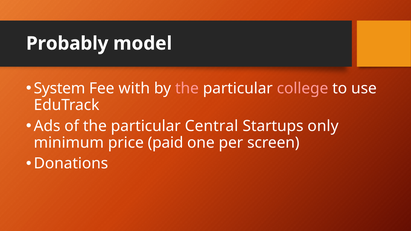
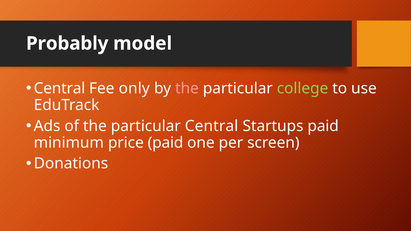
System: System -> Central (59, 89)
with: with -> only (134, 89)
college colour: pink -> light green (303, 89)
Startups only: only -> paid (323, 126)
